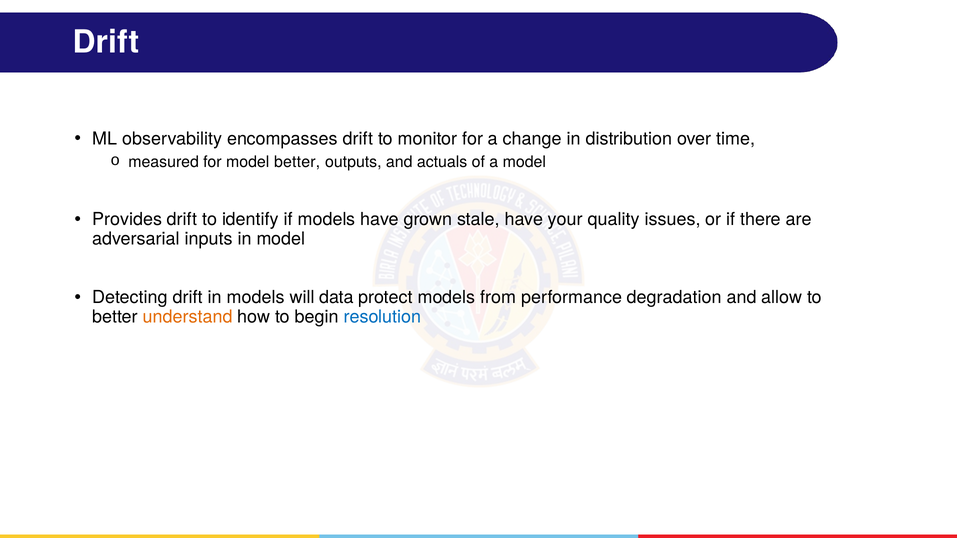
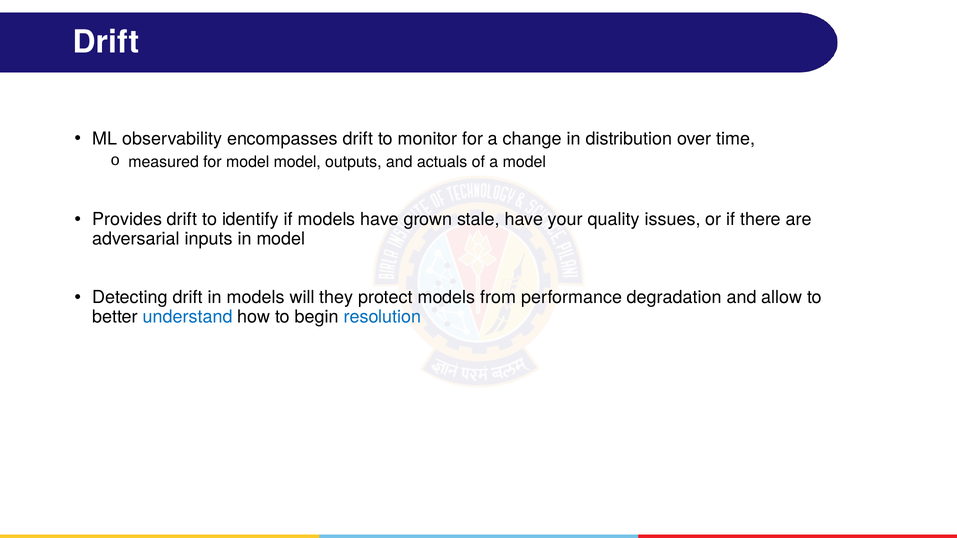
model better: better -> model (297, 162)
data: data -> they (336, 298)
understand colour: orange -> blue (188, 317)
